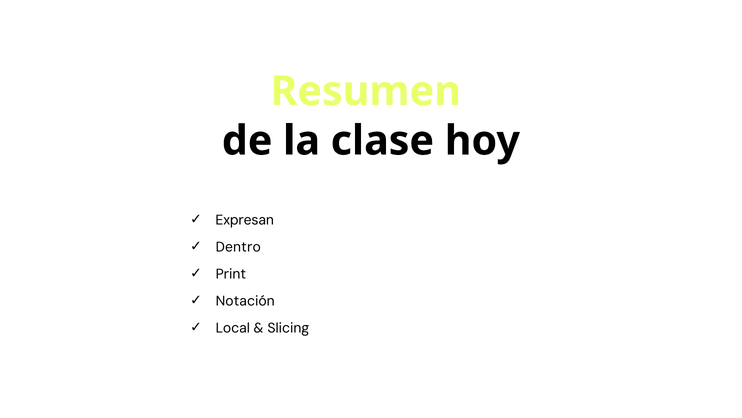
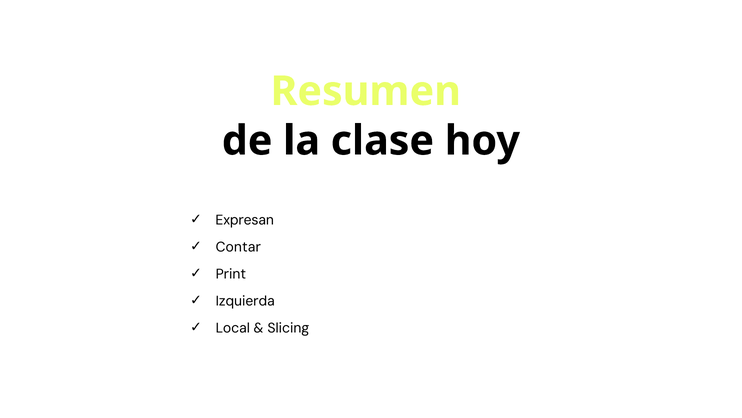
Dentro: Dentro -> Contar (238, 247)
Notación: Notación -> Izquierda (245, 301)
